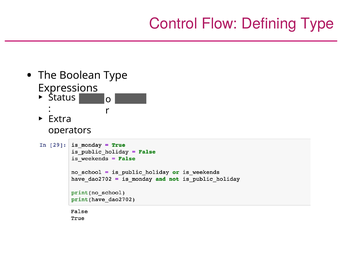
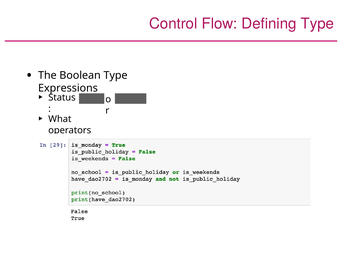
Extra: Extra -> What (60, 119)
